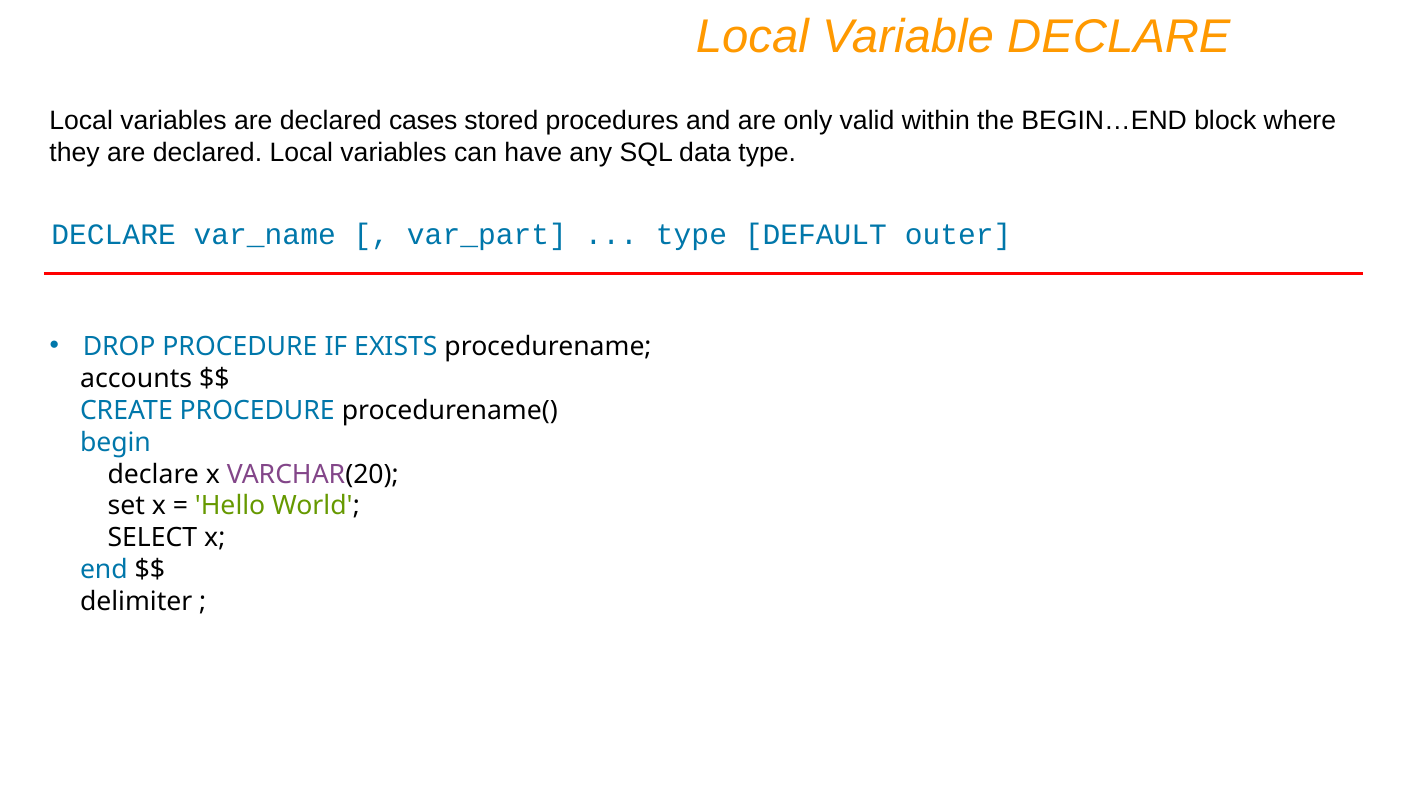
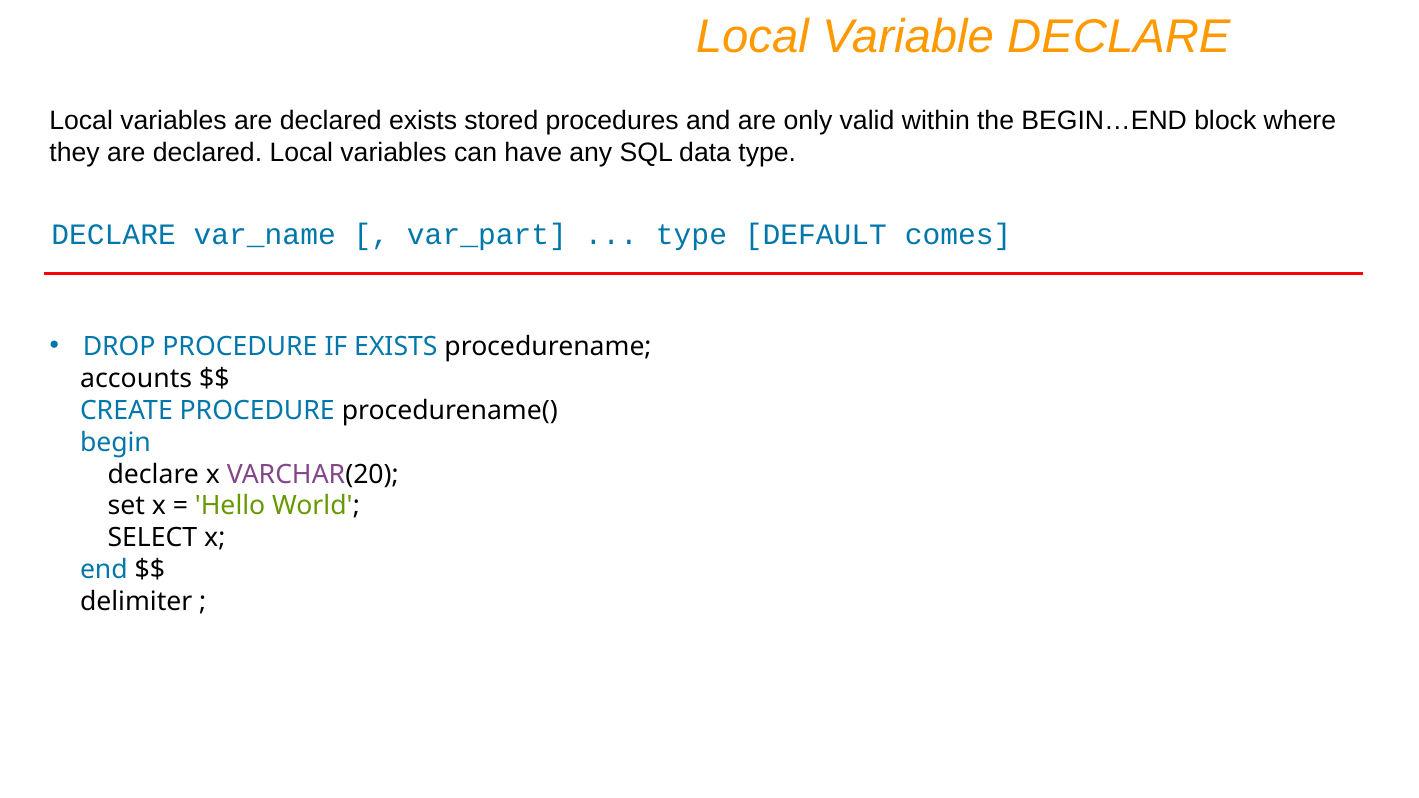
declared cases: cases -> exists (423, 121)
outer: outer -> comes (958, 235)
